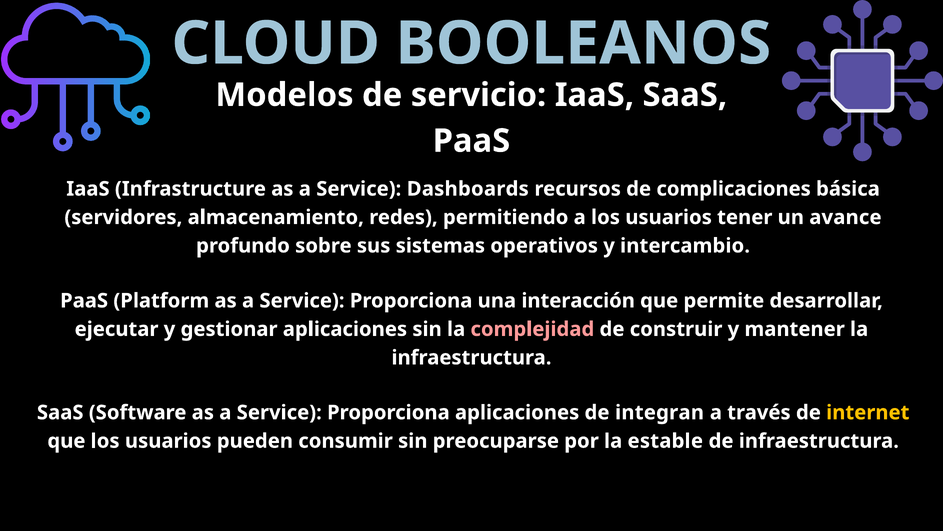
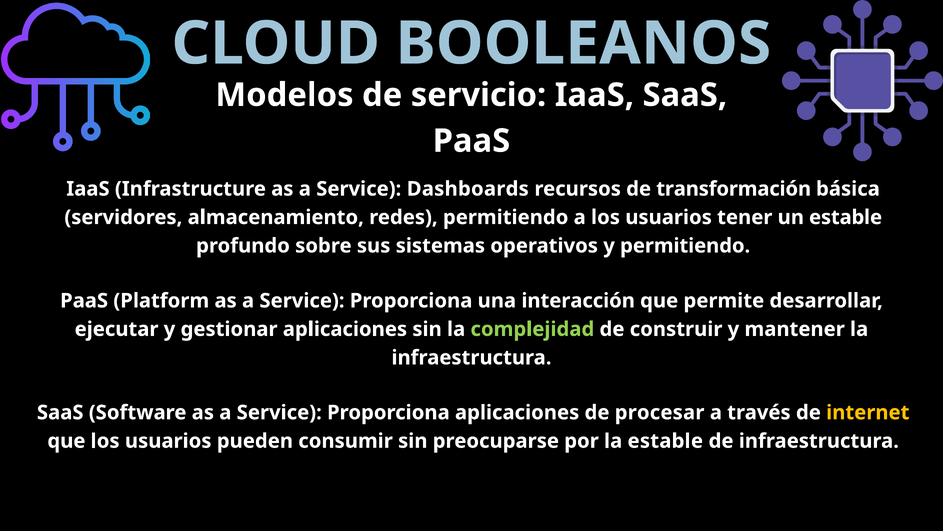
complicaciones: complicaciones -> transformación (734, 189)
un avance: avance -> estable (846, 217)
y intercambio: intercambio -> permitiendo (685, 246)
complejidad colour: pink -> light green (532, 329)
integran: integran -> procesar (660, 412)
